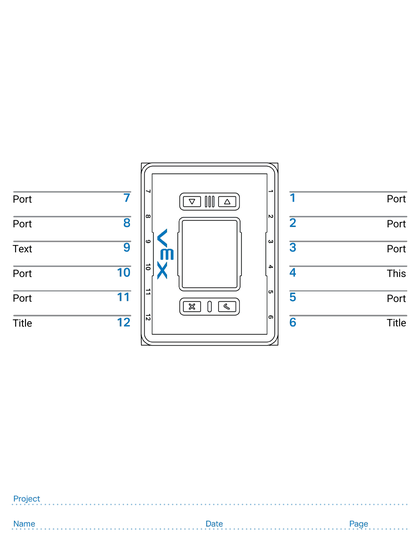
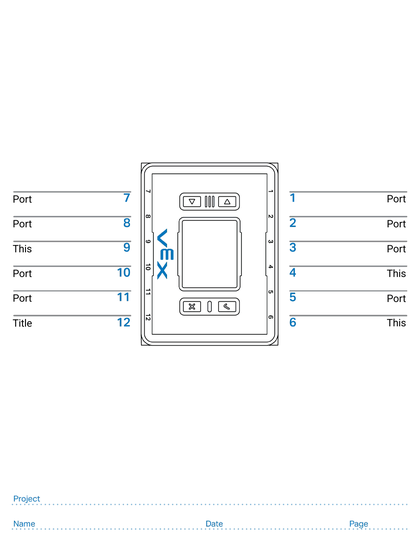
Text: Text -> This (22, 249)
Title: Title -> This (396, 323)
